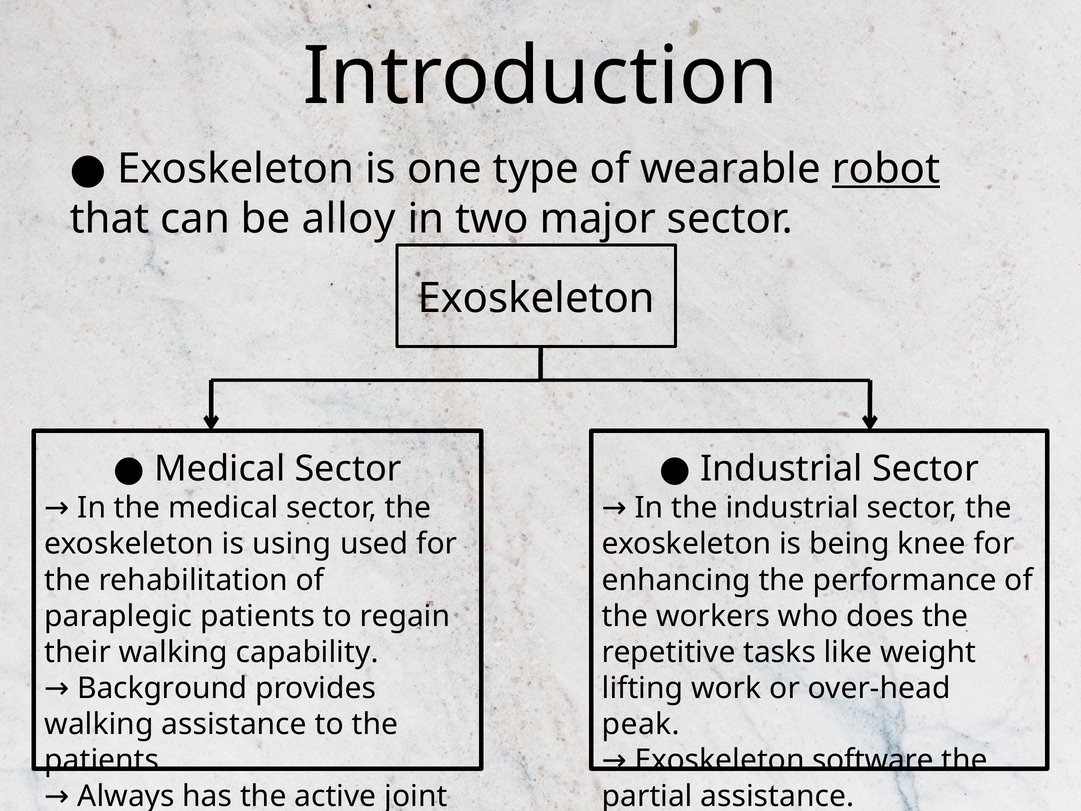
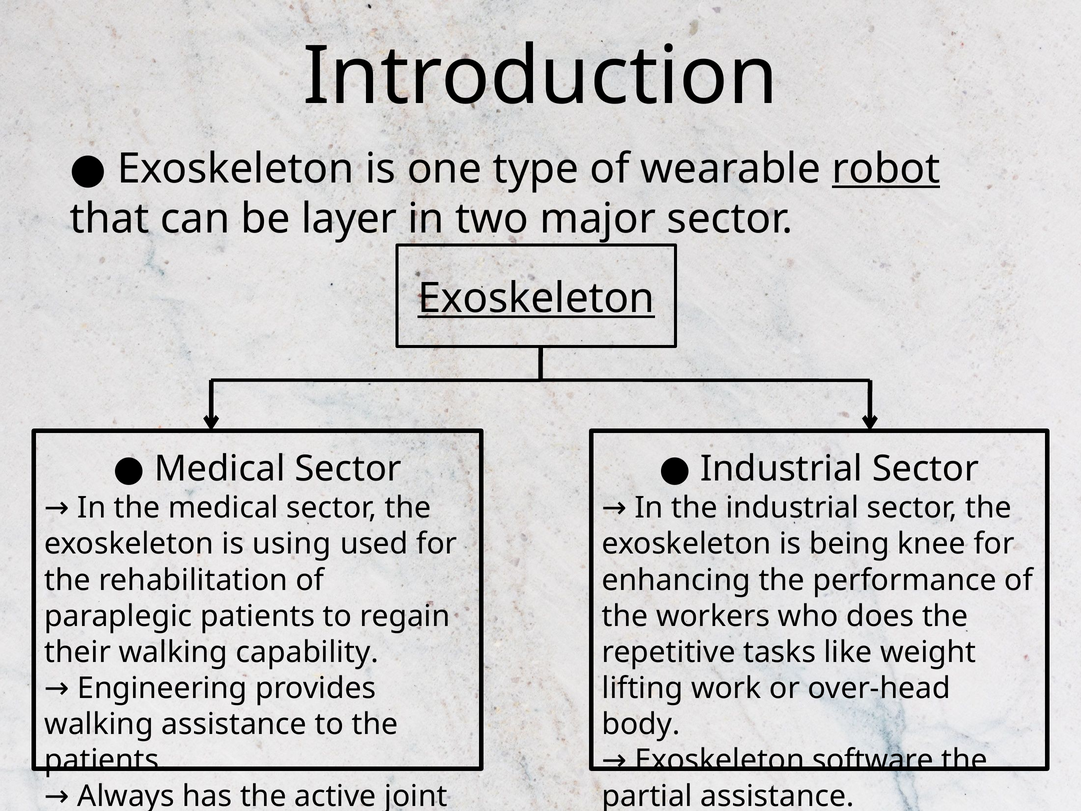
alloy: alloy -> layer (349, 219)
Exoskeleton underline: none -> present (536, 299)
Background: Background -> Engineering (162, 688)
peak: peak -> body (641, 724)
